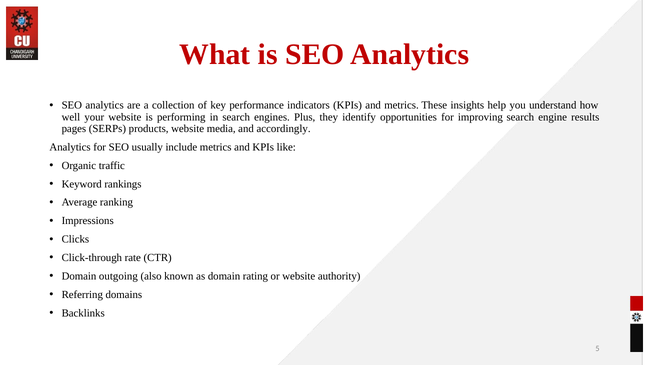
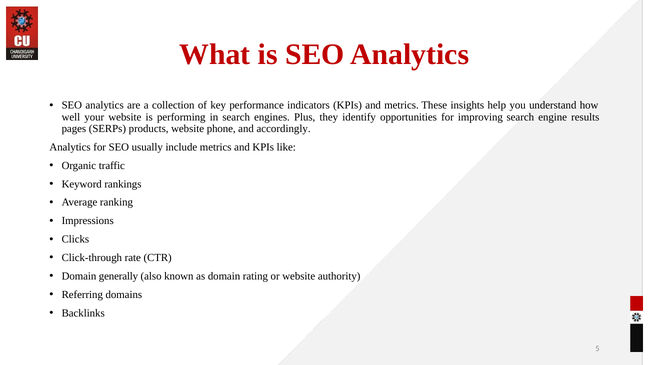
media: media -> phone (221, 129)
outgoing: outgoing -> generally (119, 276)
